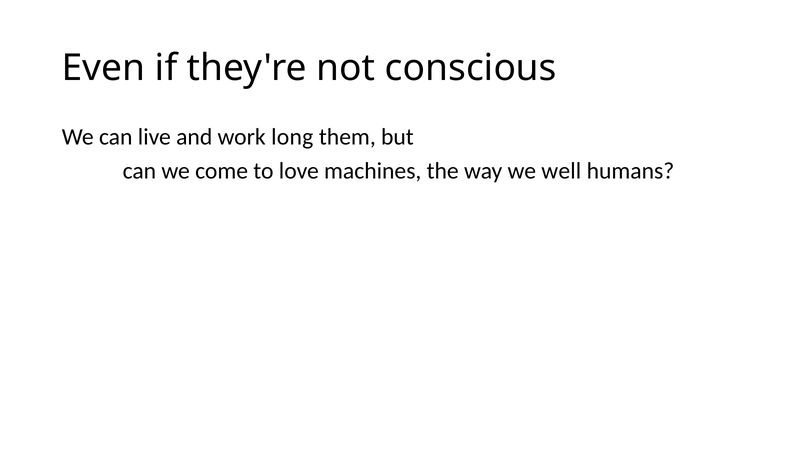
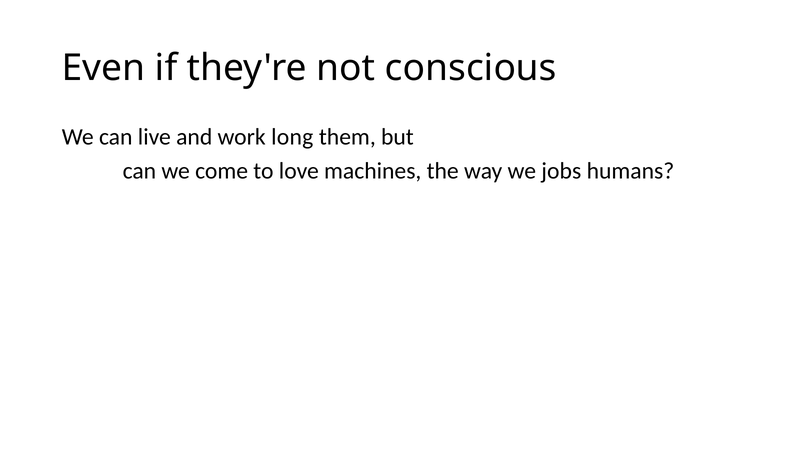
well: well -> jobs (561, 171)
